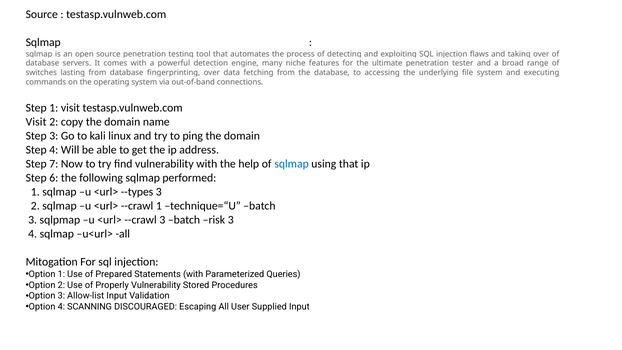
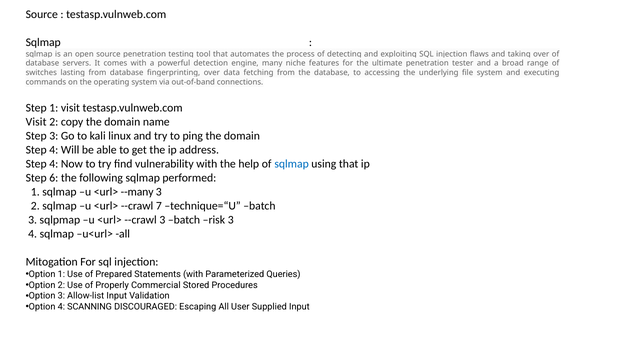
7: 7 -> 4 (54, 164)
--types: --types -> --many (137, 192)
--crawl 1: 1 -> 7 (159, 206)
Properly Vulnerability: Vulnerability -> Commercial (156, 285)
